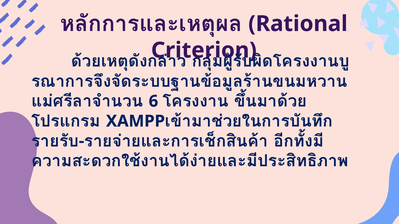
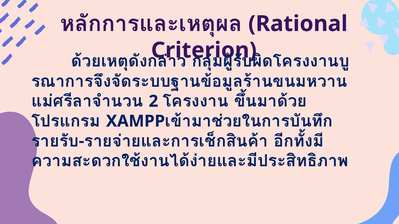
6: 6 -> 2 (153, 101)
